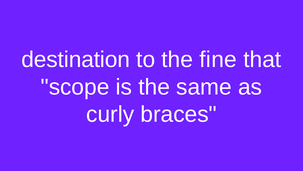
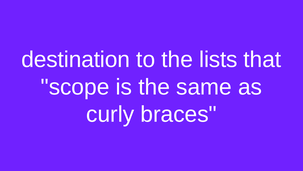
fine: fine -> lists (218, 60)
